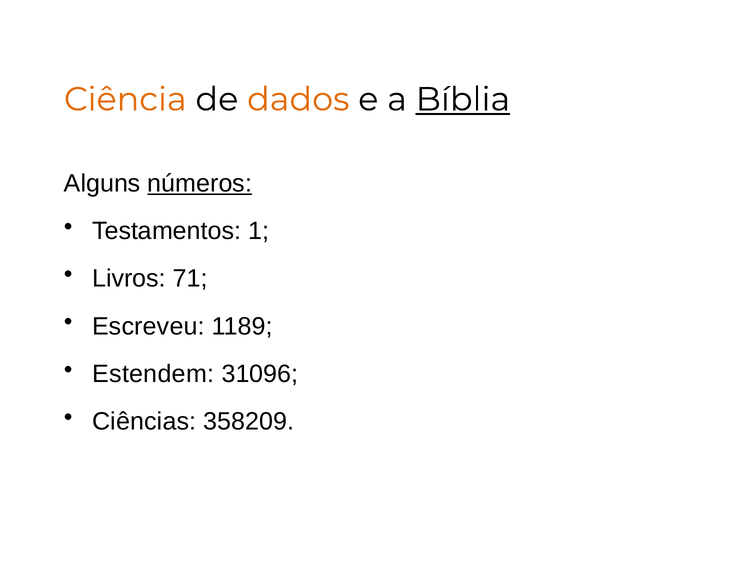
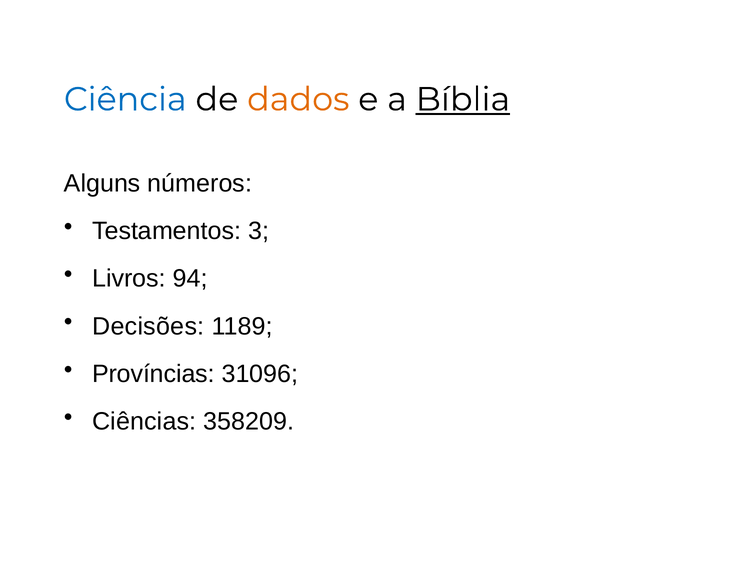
Ciência colour: orange -> blue (125, 99)
números underline: present -> none (200, 183)
1: 1 -> 3 (259, 231)
71: 71 -> 94 (190, 279)
Escreveu: Escreveu -> Decisões (148, 326)
Estendem: Estendem -> Províncias (153, 374)
